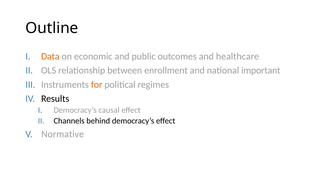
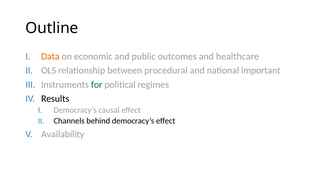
enrollment: enrollment -> procedural (166, 70)
for colour: orange -> green (97, 84)
Normative: Normative -> Availability (63, 134)
